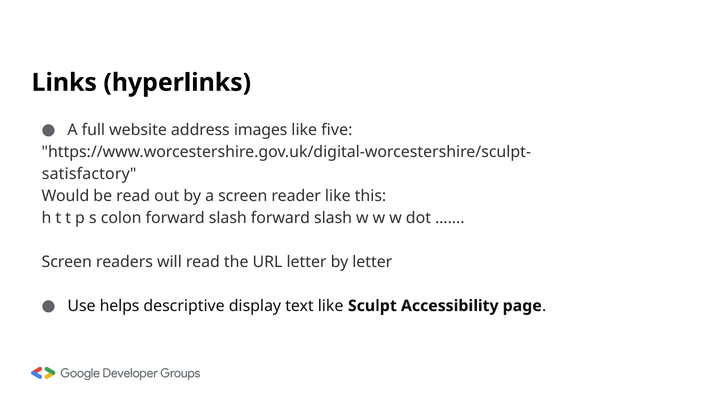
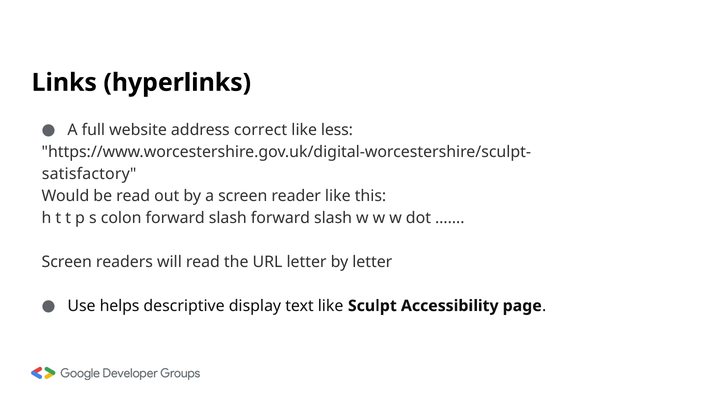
images: images -> correct (261, 130)
five: five -> less (337, 130)
